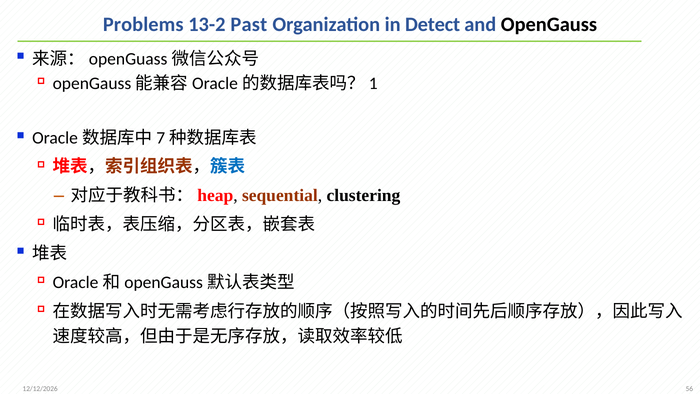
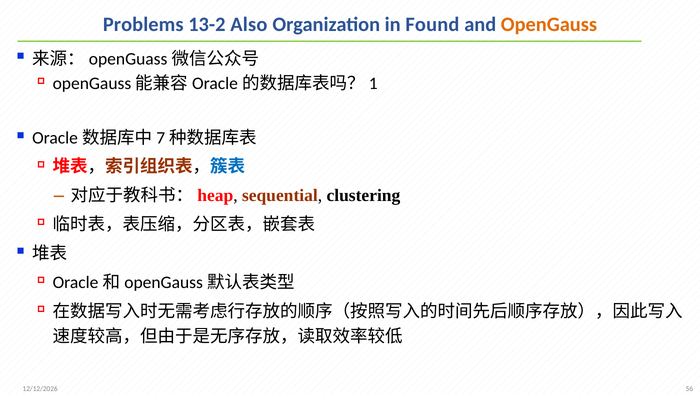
Past: Past -> Also (249, 25)
Detect: Detect -> Found (432, 25)
OpenGauss colour: black -> orange (549, 25)
